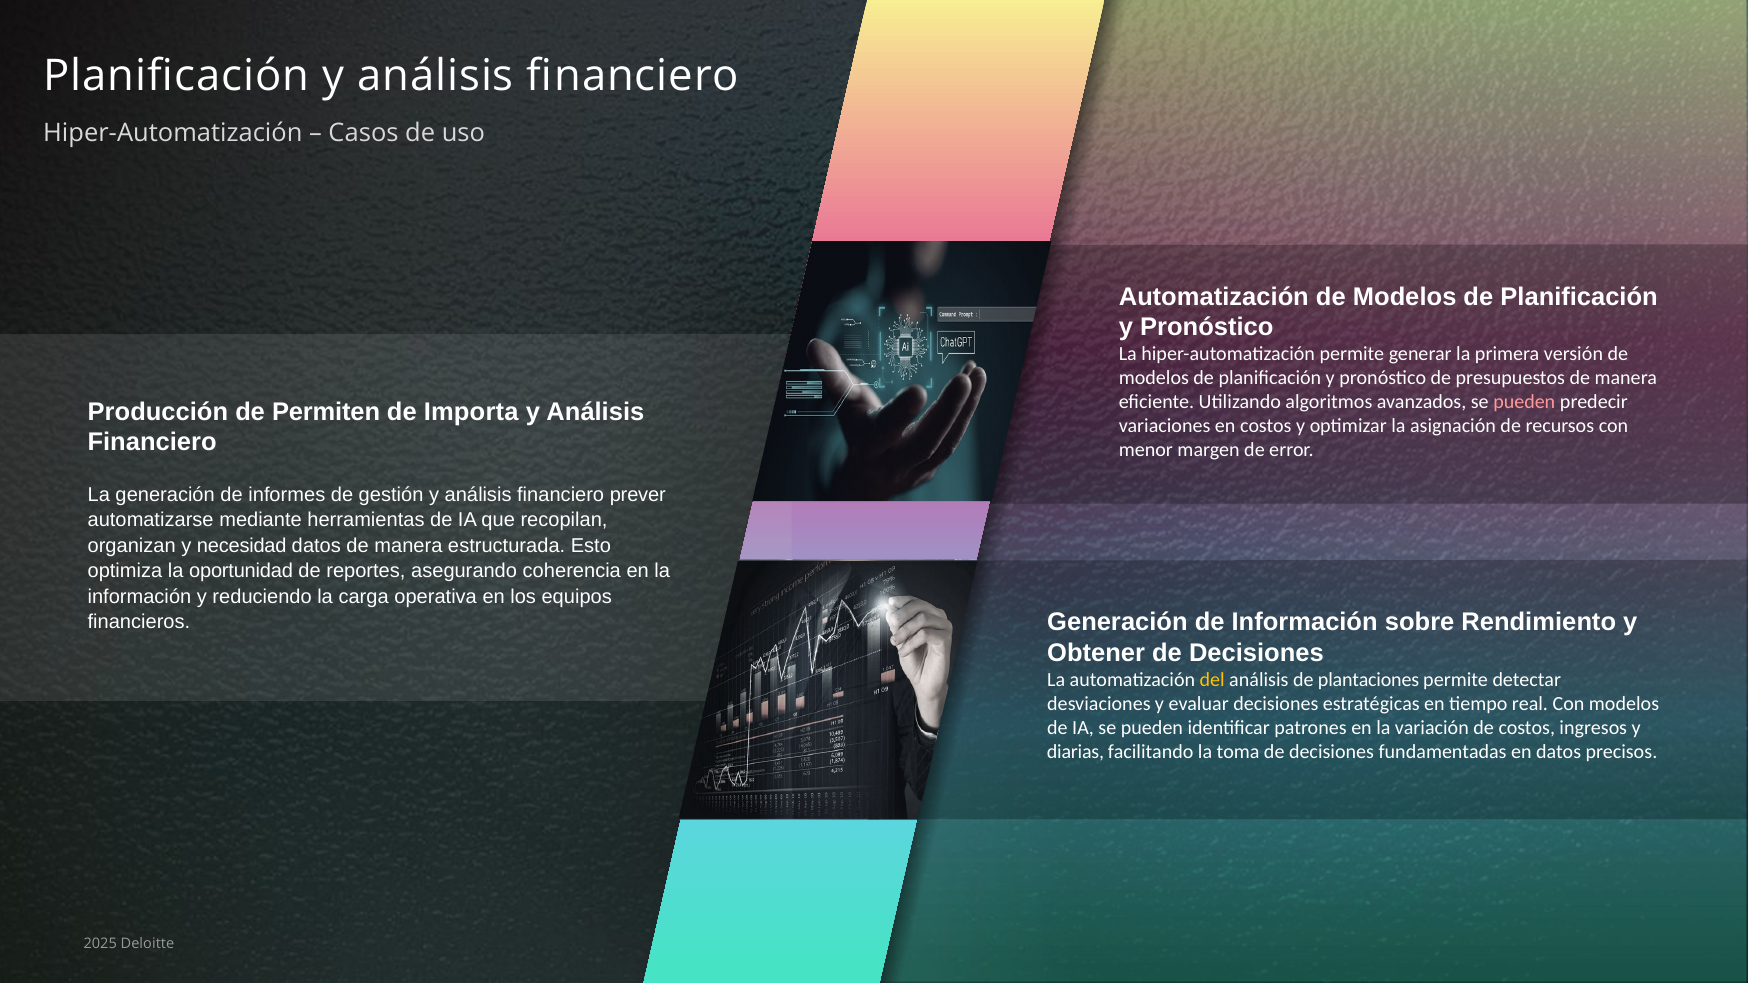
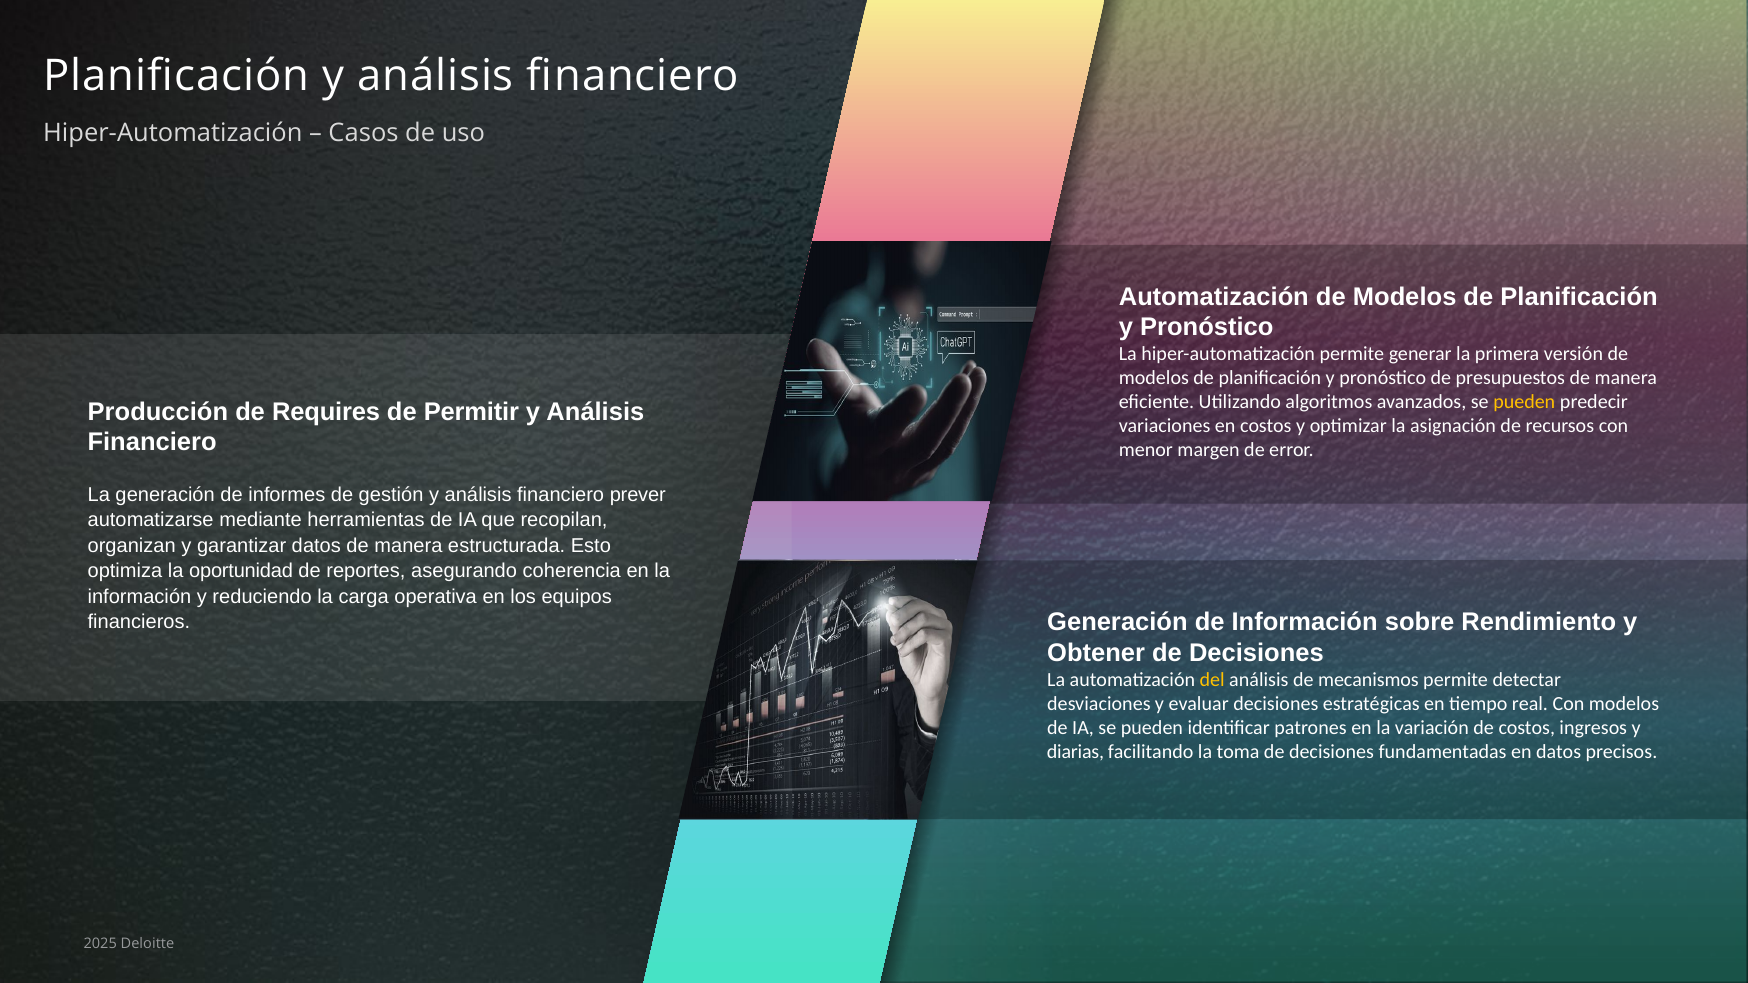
pueden colour: pink -> yellow (1524, 402)
Permiten: Permiten -> Requires (326, 412)
Importa: Importa -> Permitir (471, 412)
necesidad: necesidad -> garantizar (242, 546)
plantaciones: plantaciones -> mecanismos (1368, 680)
